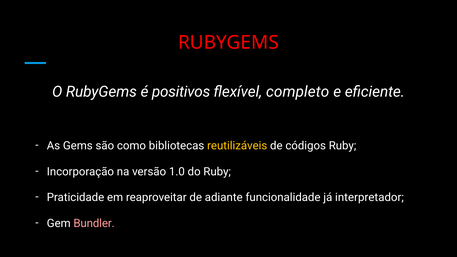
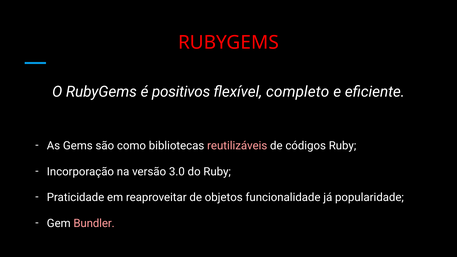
reutilizáveis colour: yellow -> pink (237, 146)
1.0: 1.0 -> 3.0 (177, 172)
adiante: adiante -> objetos (224, 198)
interpretador: interpretador -> popularidade (369, 198)
